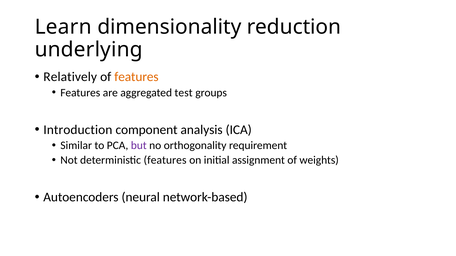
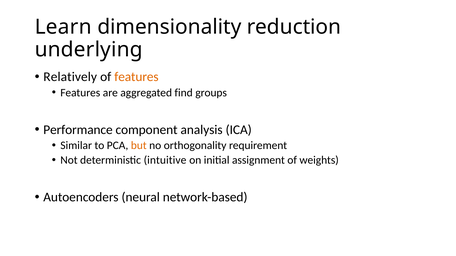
test: test -> find (184, 93)
Introduction: Introduction -> Performance (78, 130)
but colour: purple -> orange (139, 146)
deterministic features: features -> intuitive (165, 160)
